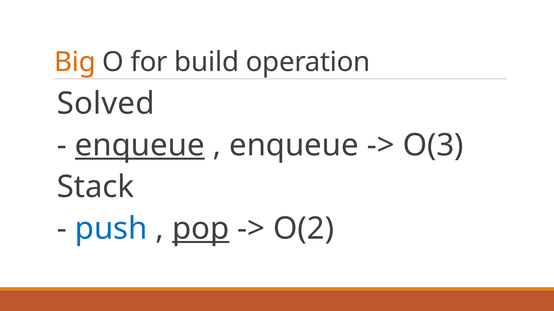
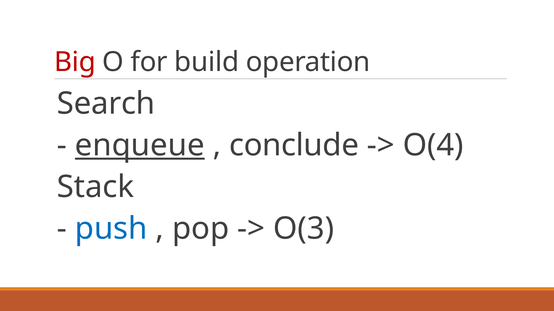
Big colour: orange -> red (75, 62)
Solved: Solved -> Search (106, 104)
enqueue: enqueue -> conclude (294, 146)
O(3: O(3 -> O(4 (433, 146)
pop underline: present -> none (201, 229)
O(2: O(2 -> O(3 (304, 229)
